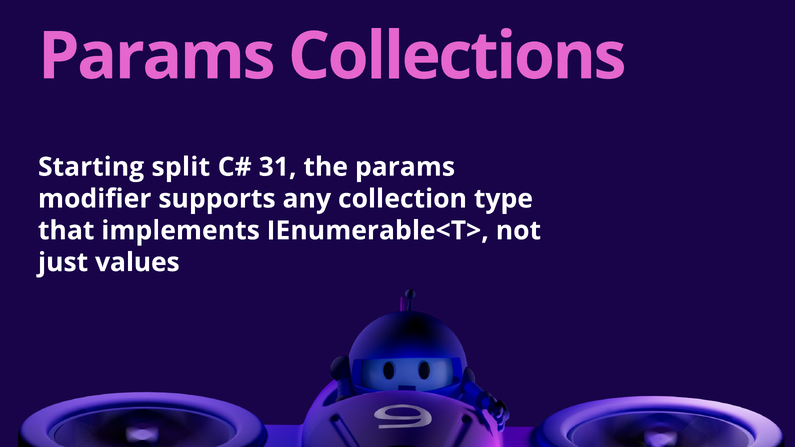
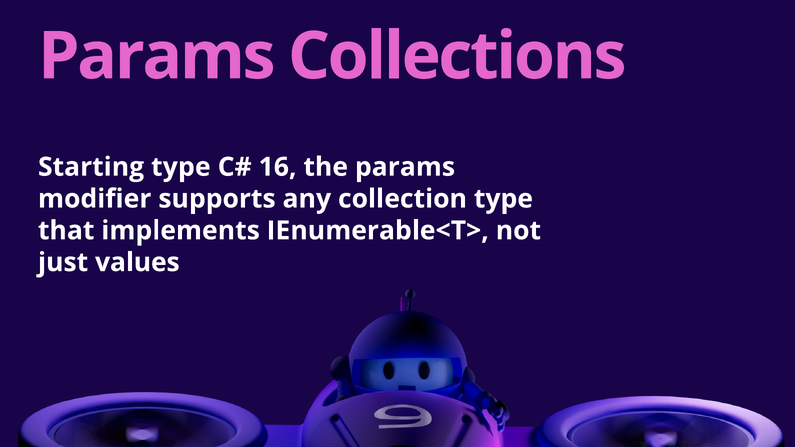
Starting split: split -> type (181, 167)
31: 31 -> 16 (278, 167)
